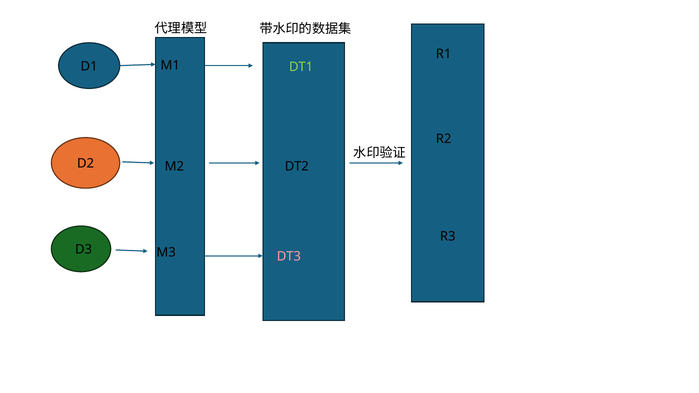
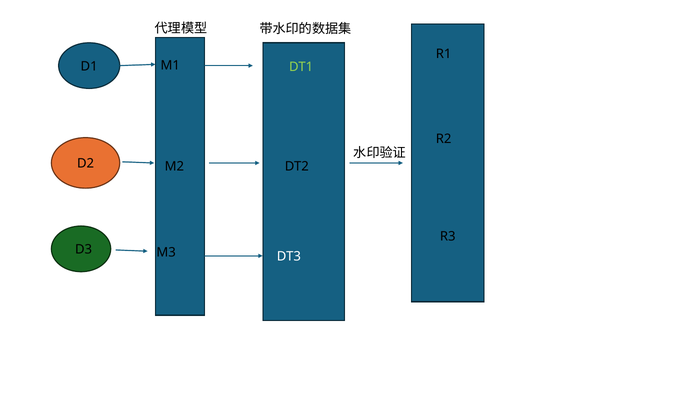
DT3 colour: pink -> white (289, 257)
